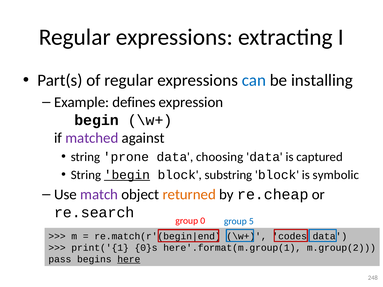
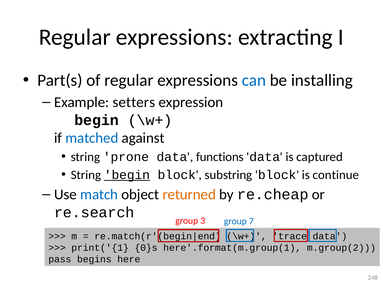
defines: defines -> setters (134, 102)
matched colour: purple -> blue (92, 138)
choosing: choosing -> functions (220, 157)
symbolic: symbolic -> continue (336, 175)
match colour: purple -> blue (99, 195)
0: 0 -> 3 (203, 221)
5: 5 -> 7 (251, 221)
codes: codes -> trace (290, 236)
here underline: present -> none (129, 259)
